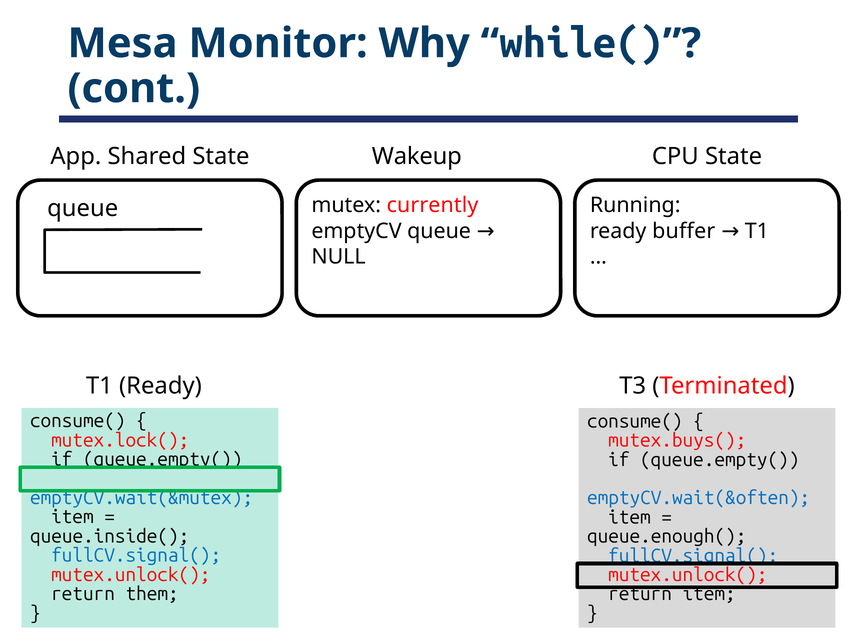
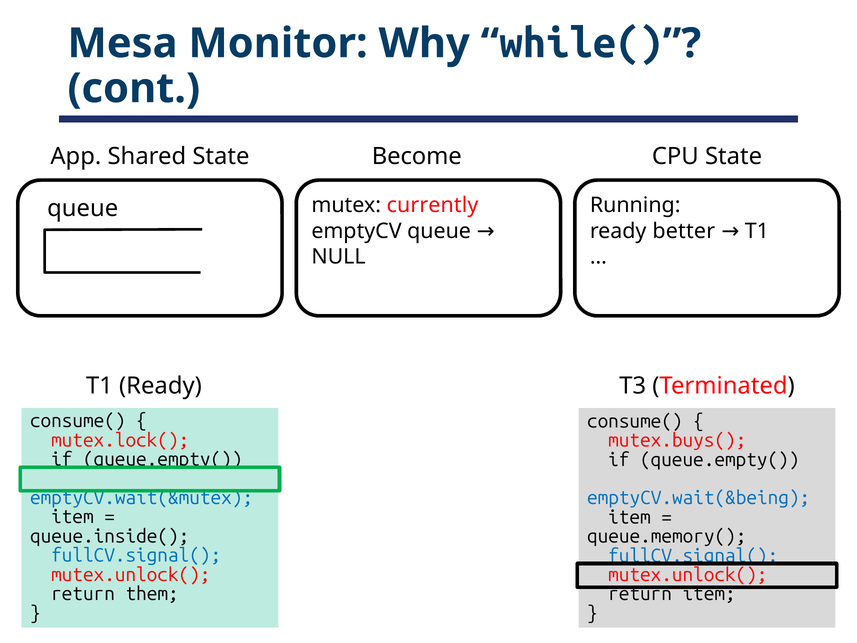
Wakeup: Wakeup -> Become (417, 157)
buffer: buffer -> better (684, 231)
emptyCV.wait(&often: emptyCV.wait(&often -> emptyCV.wait(&being (699, 498)
queue.enough(: queue.enough( -> queue.memory( (667, 536)
